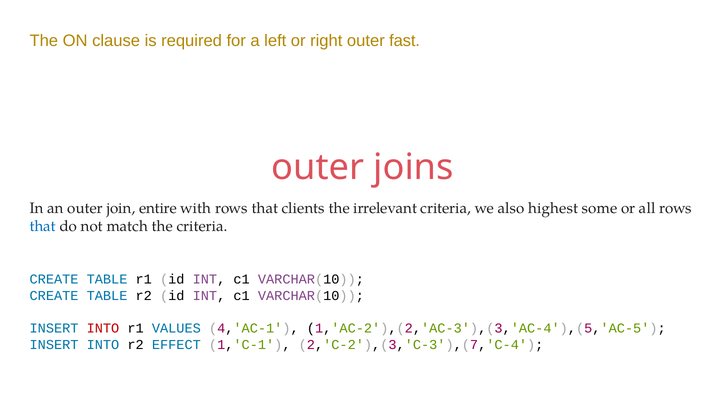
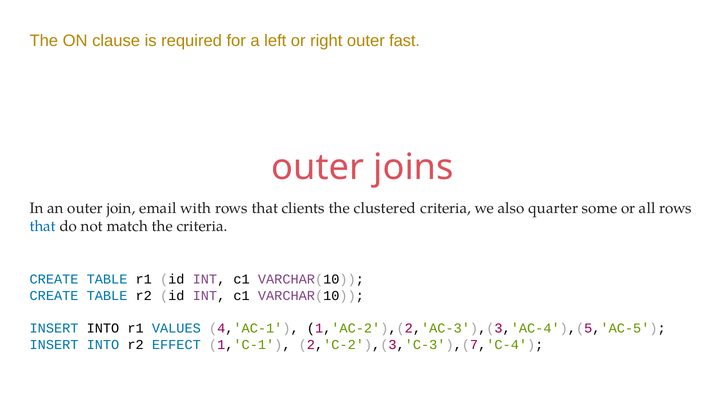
entire: entire -> email (158, 208)
irrelevant: irrelevant -> clustered (385, 208)
highest: highest -> quarter (553, 208)
INTO colour: red -> black (103, 328)
